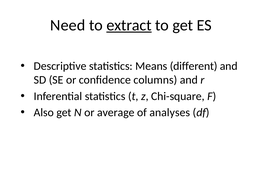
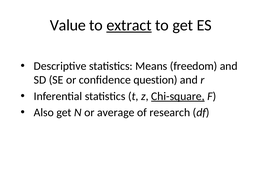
Need: Need -> Value (68, 25)
different: different -> freedom (194, 66)
columns: columns -> question (155, 80)
Chi-square underline: none -> present (178, 96)
analyses: analyses -> research (170, 113)
